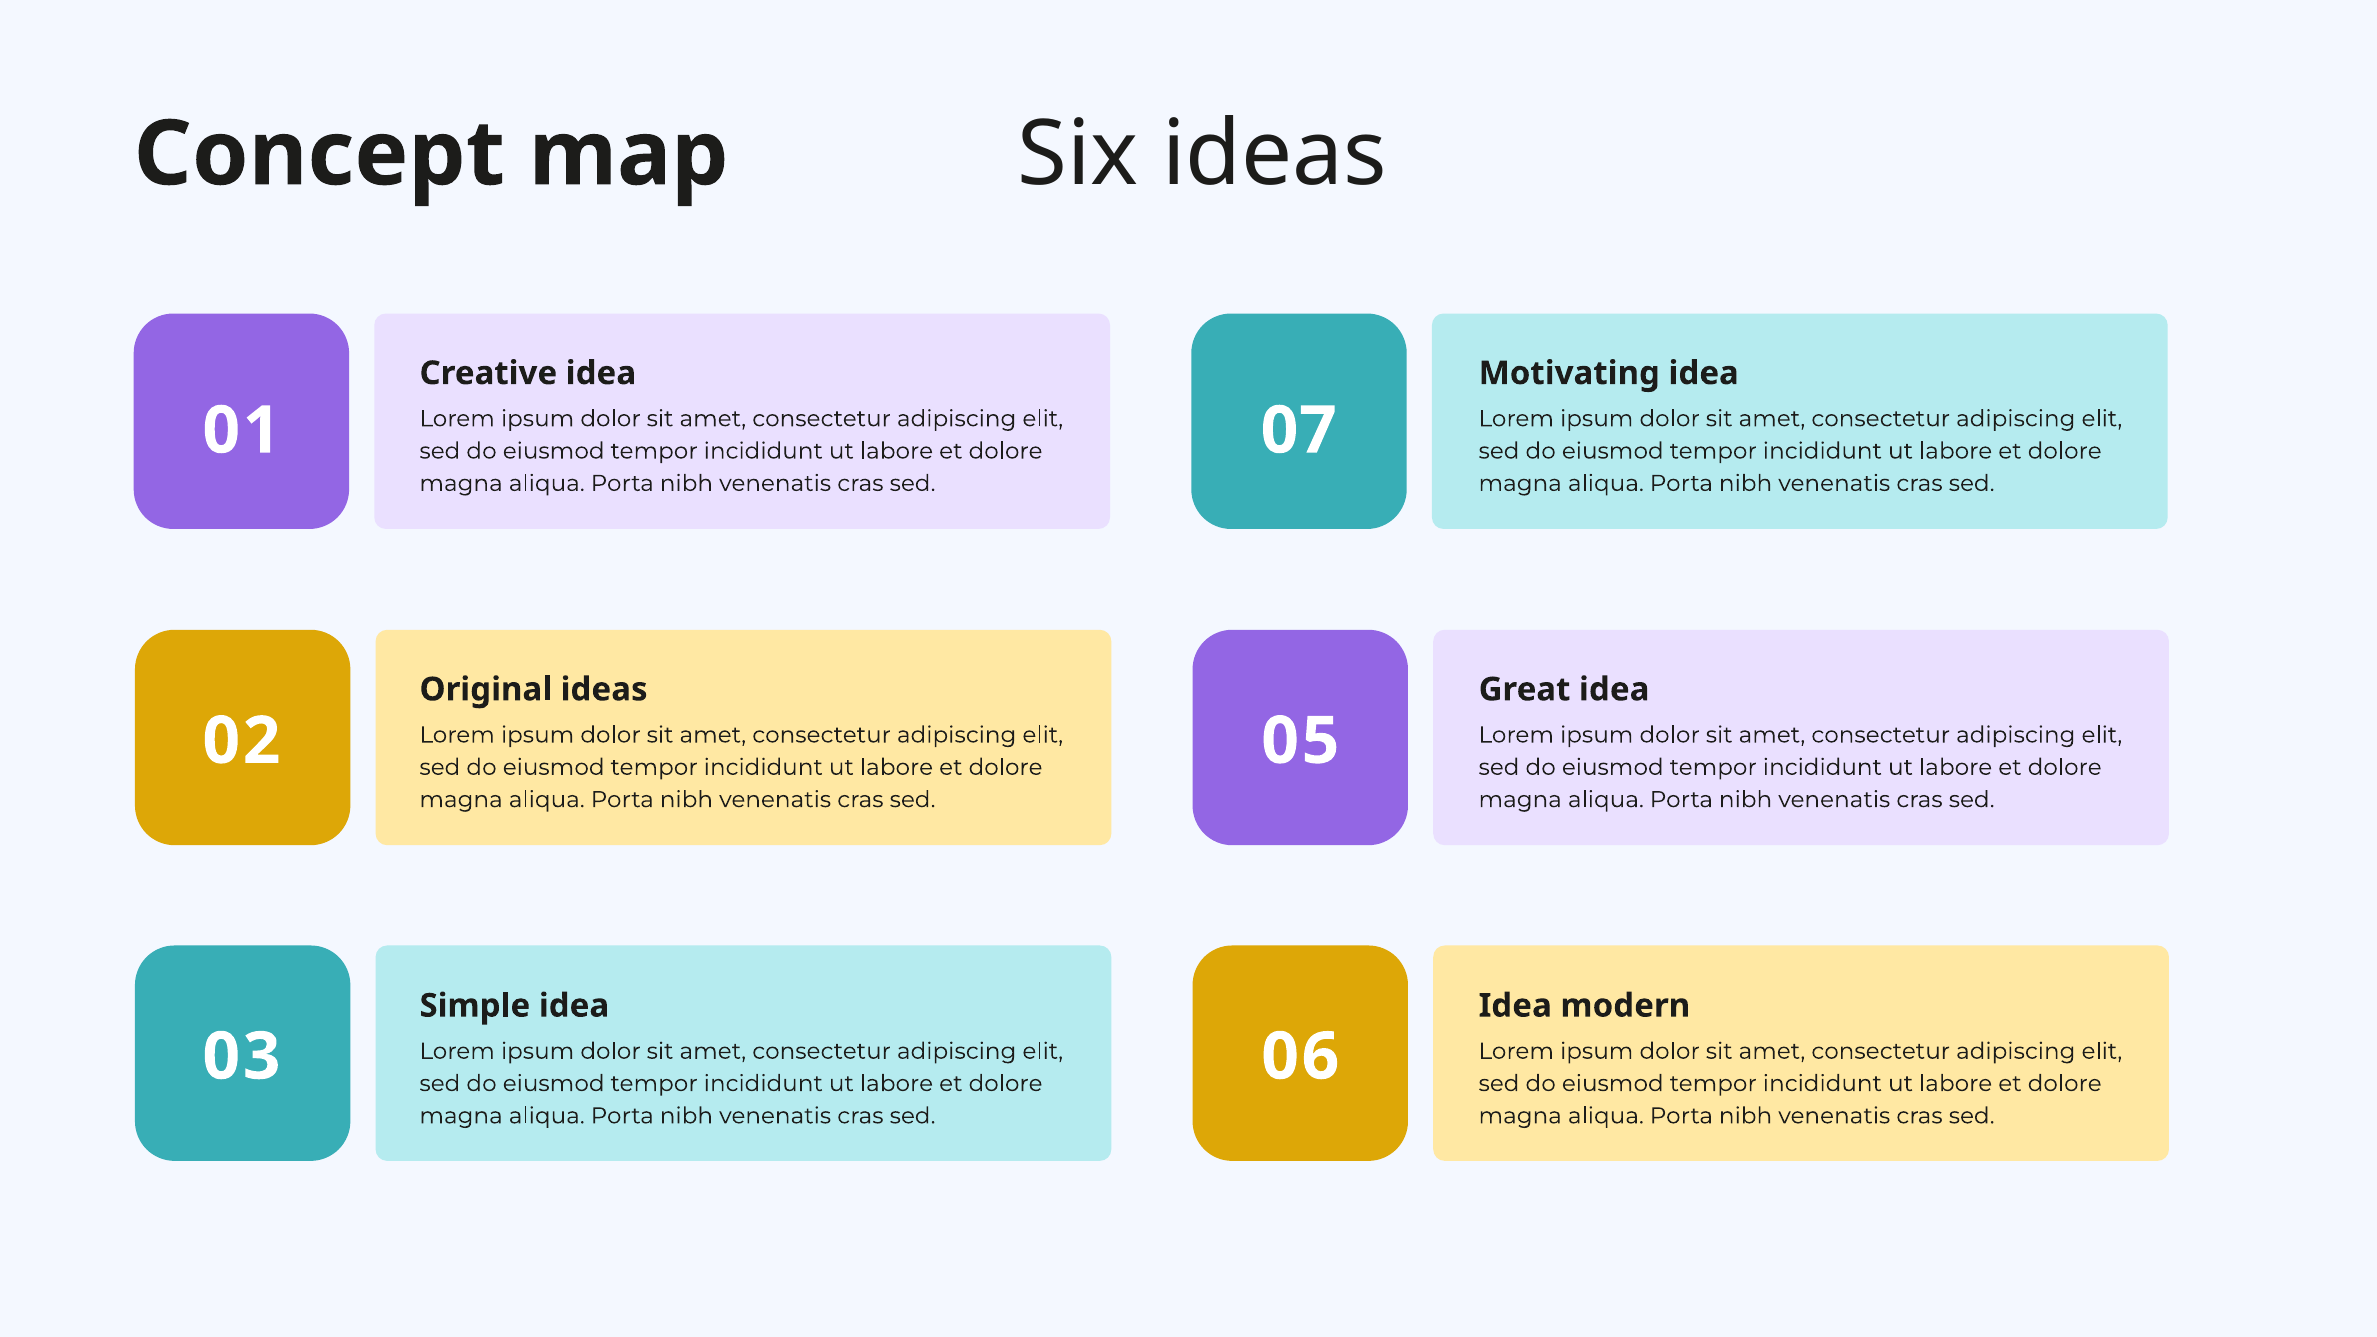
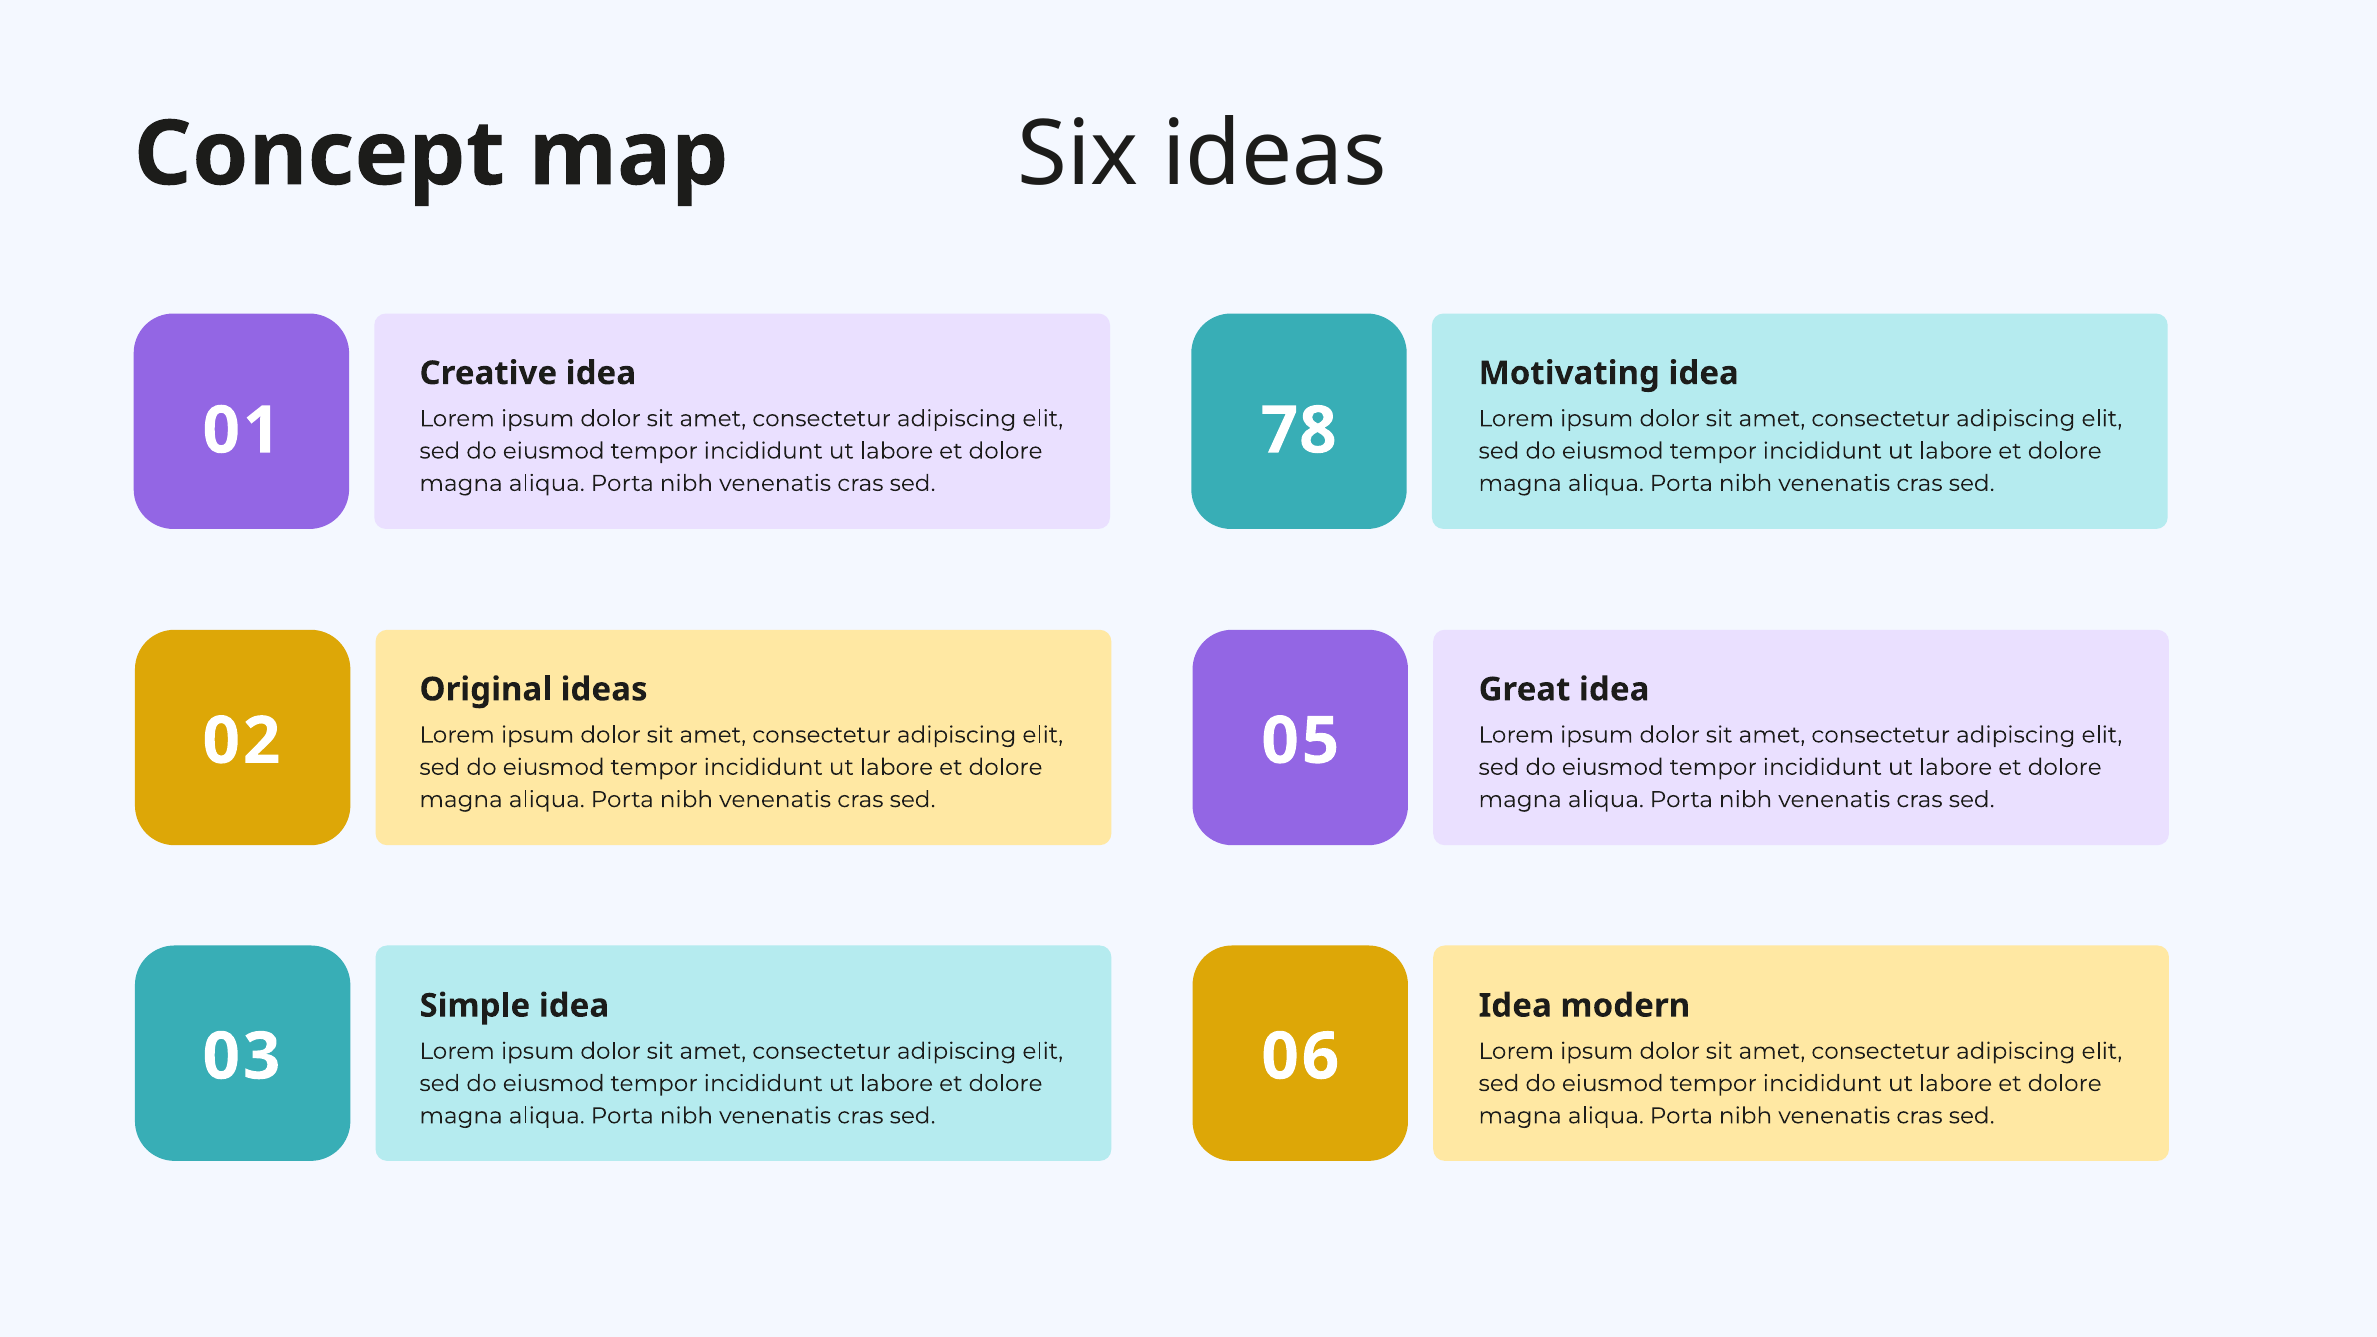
07: 07 -> 78 (1299, 431)
